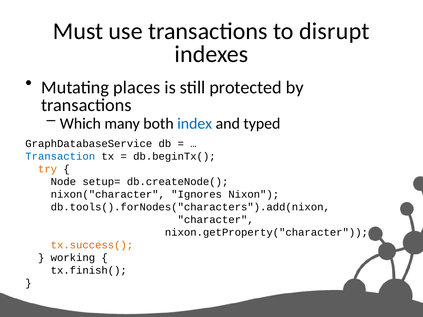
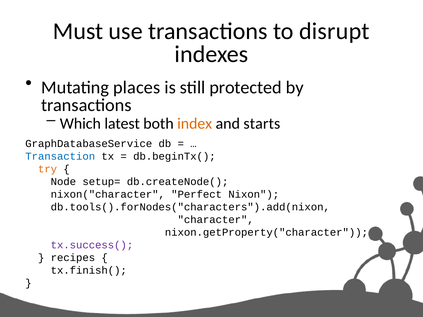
many: many -> latest (122, 124)
index colour: blue -> orange (195, 124)
typed: typed -> starts (262, 124)
Ignores: Ignores -> Perfect (197, 195)
tx.success( colour: orange -> purple (92, 245)
working: working -> recipes (73, 258)
